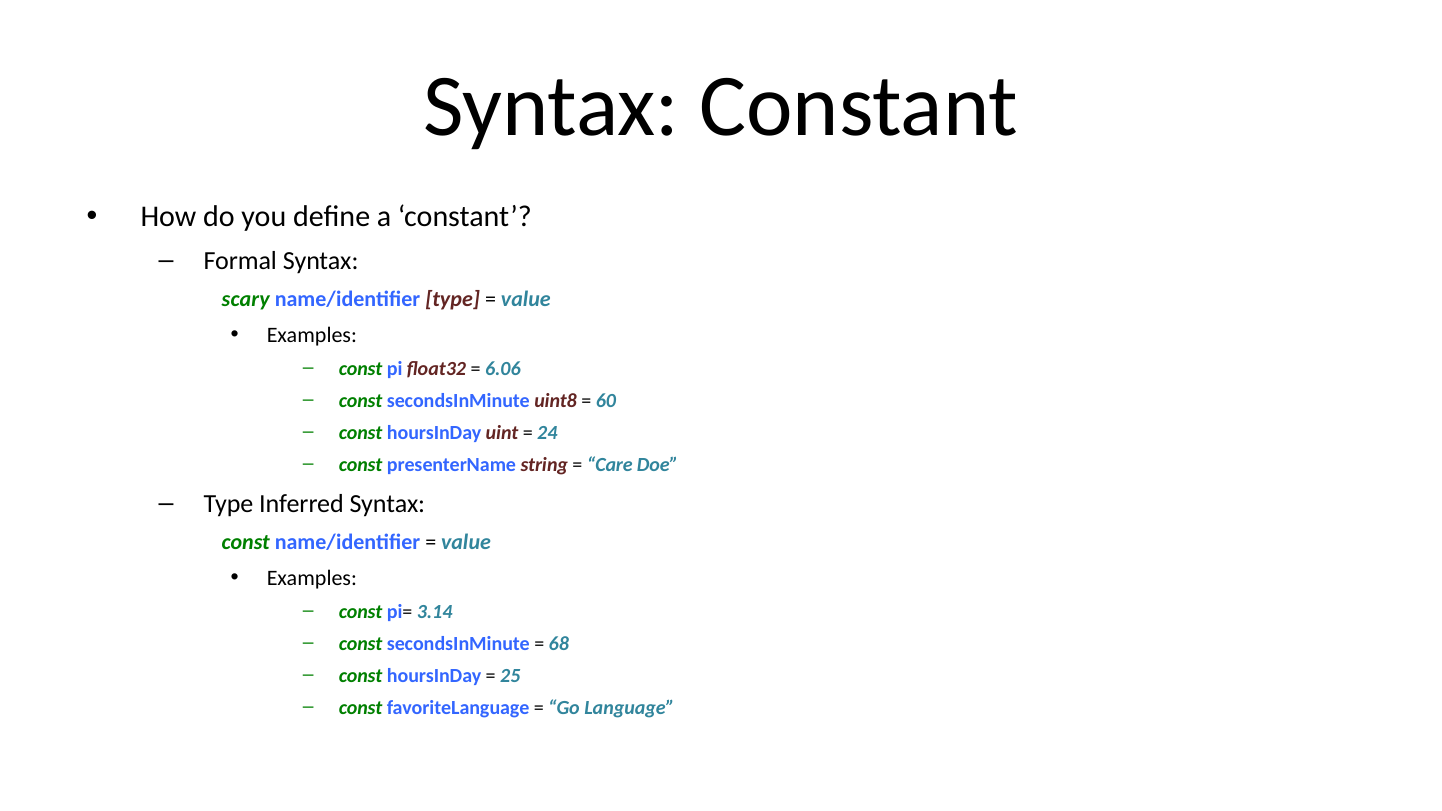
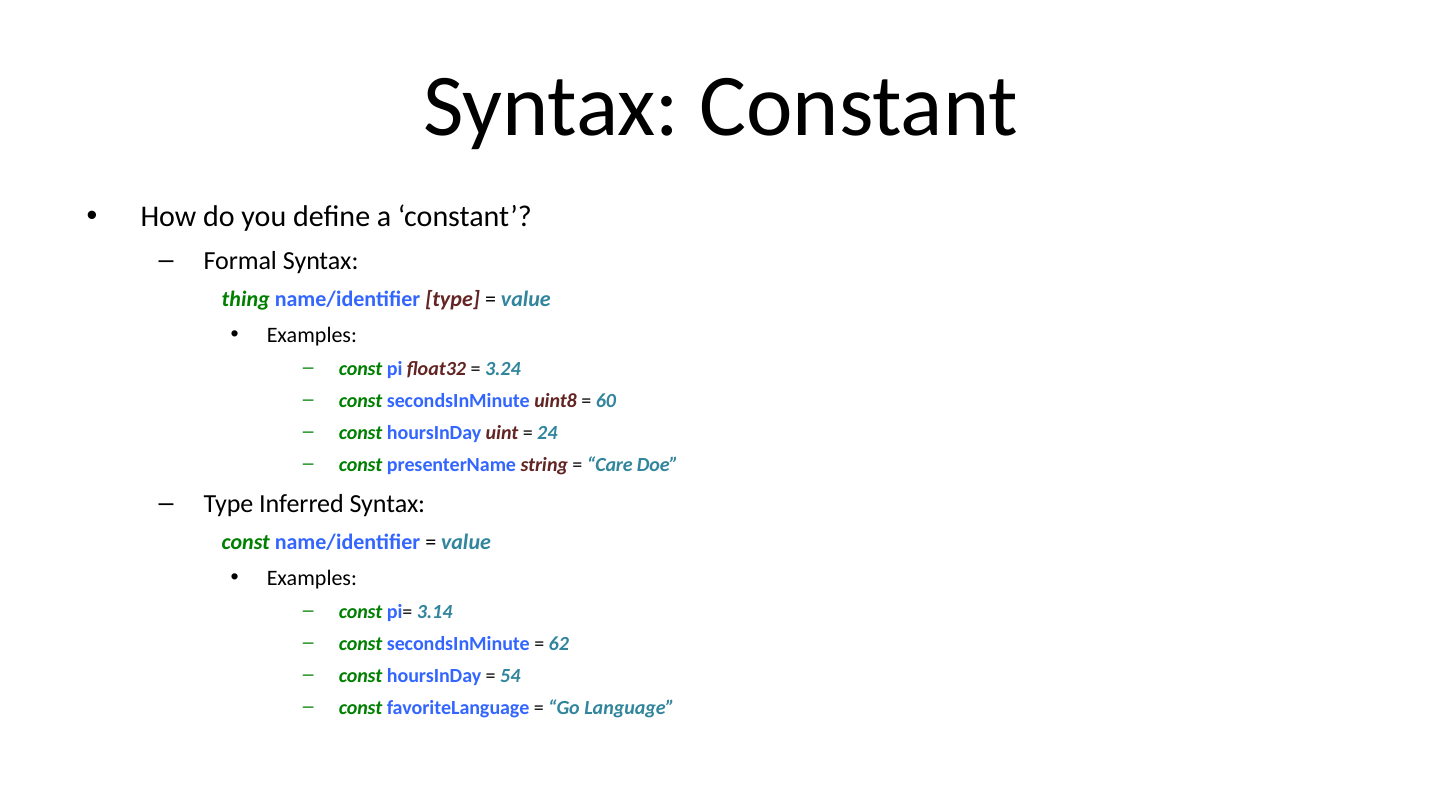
scary: scary -> thing (246, 299)
6.06: 6.06 -> 3.24 (503, 369)
68: 68 -> 62 (559, 644)
25: 25 -> 54 (510, 676)
